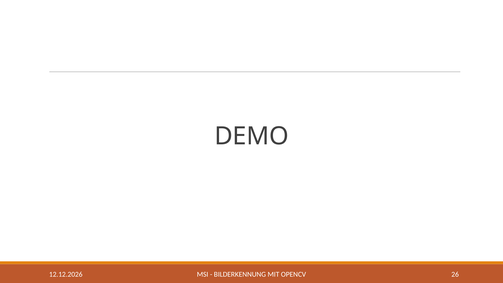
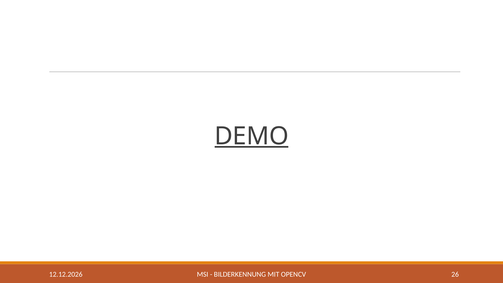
DEMO underline: none -> present (252, 136)
